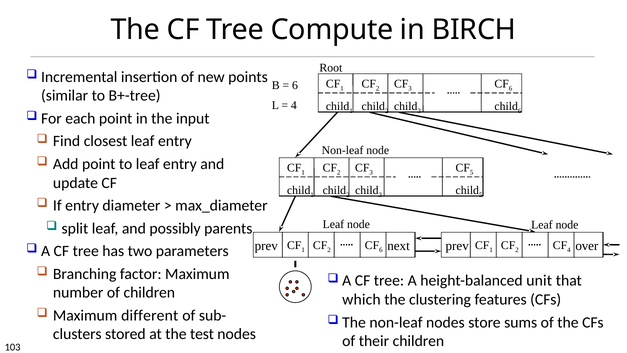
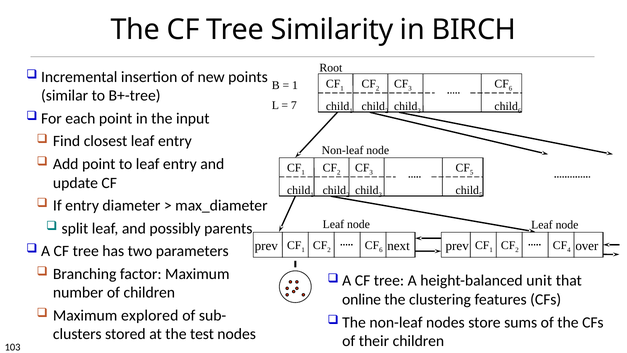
Compute: Compute -> Similarity (332, 30)
6: 6 -> 1 (295, 85)
4: 4 -> 7 (294, 105)
which: which -> online (362, 299)
different: different -> explored (150, 315)
